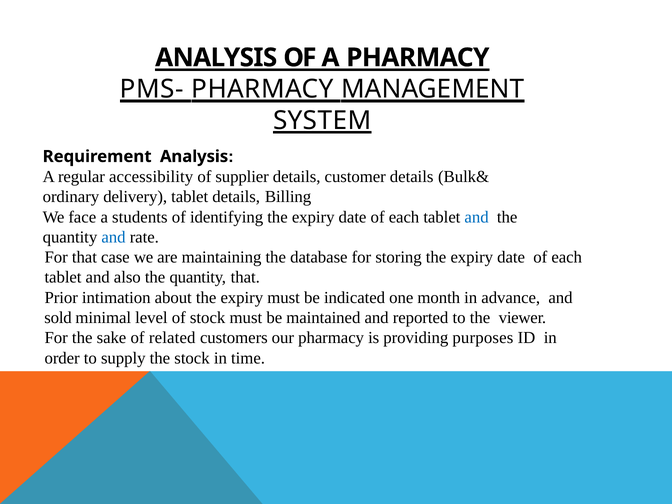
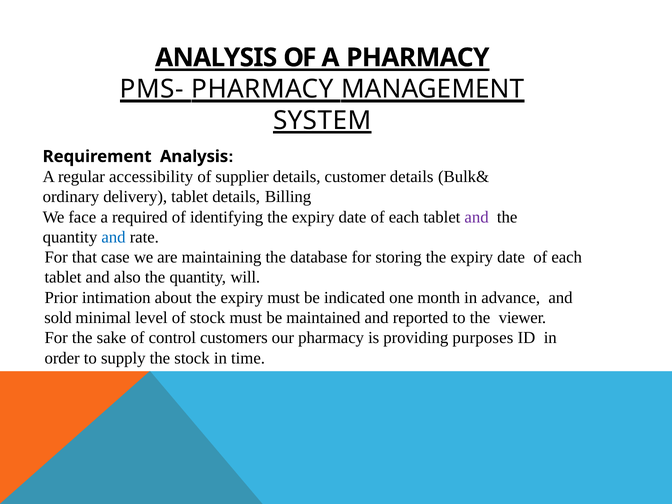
students: students -> required (140, 217)
and colour: blue -> purple (477, 217)
quantity that: that -> will (245, 277)
related: related -> control (172, 338)
